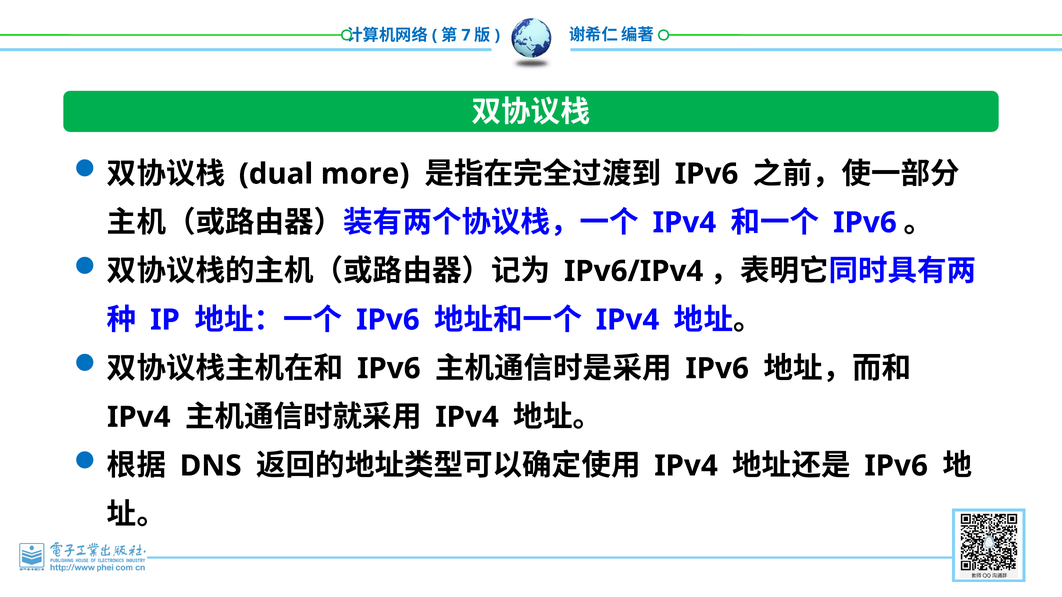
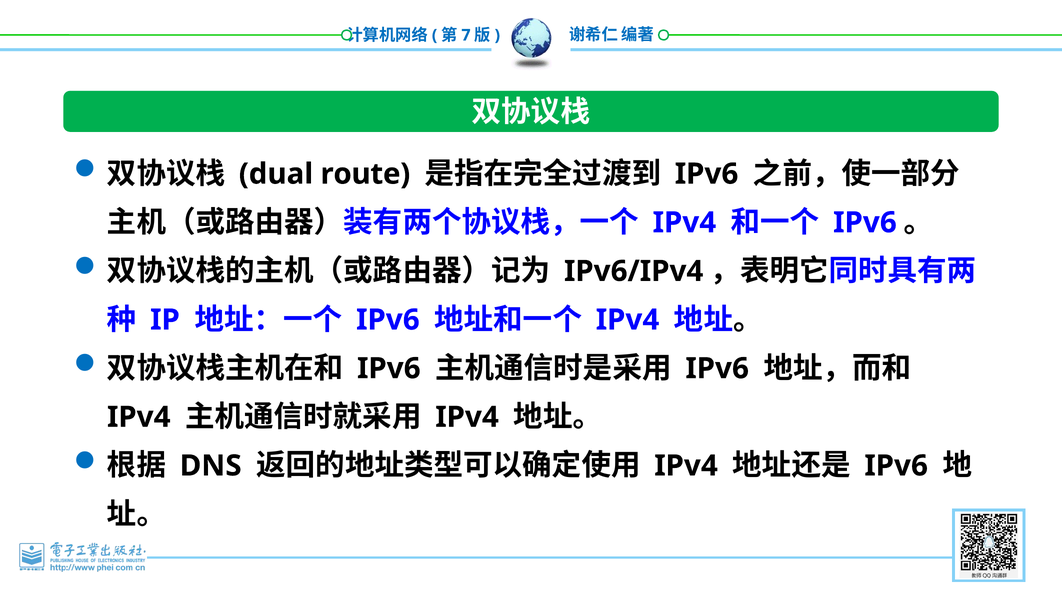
more: more -> route (365, 174)
